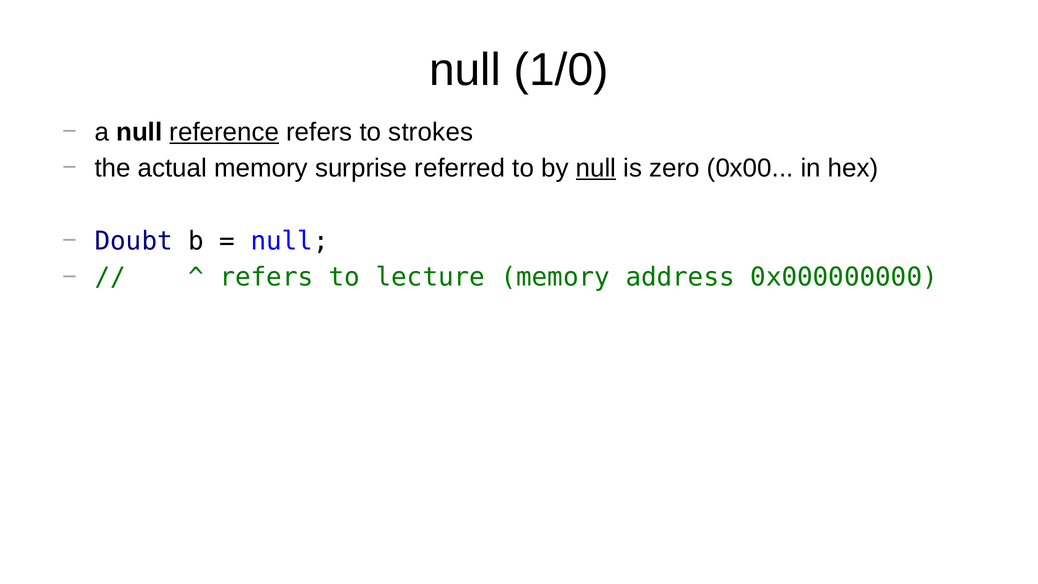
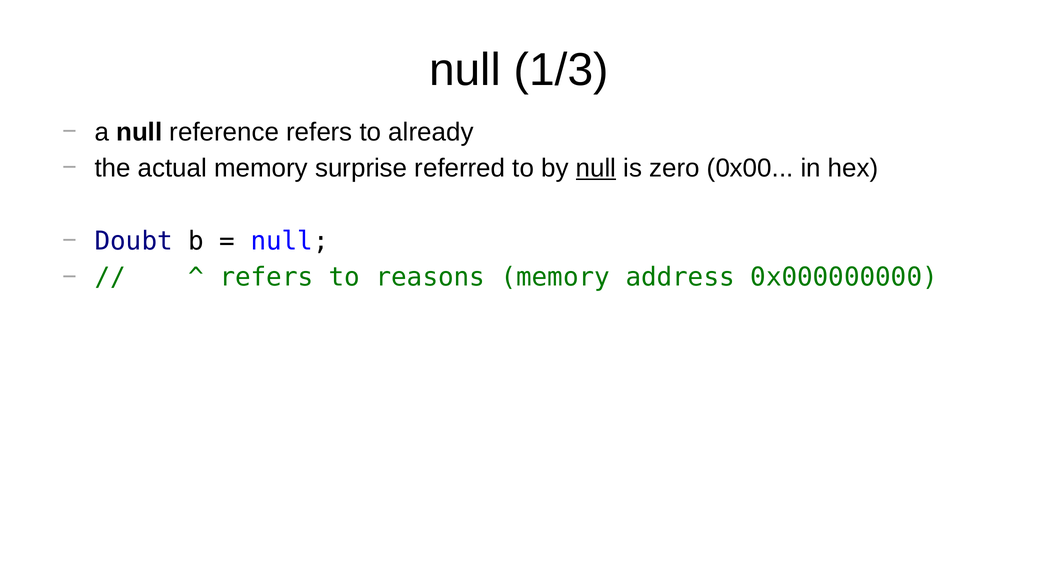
1/0: 1/0 -> 1/3 (561, 70)
reference underline: present -> none (224, 132)
strokes: strokes -> already (431, 132)
lecture: lecture -> reasons (430, 277)
